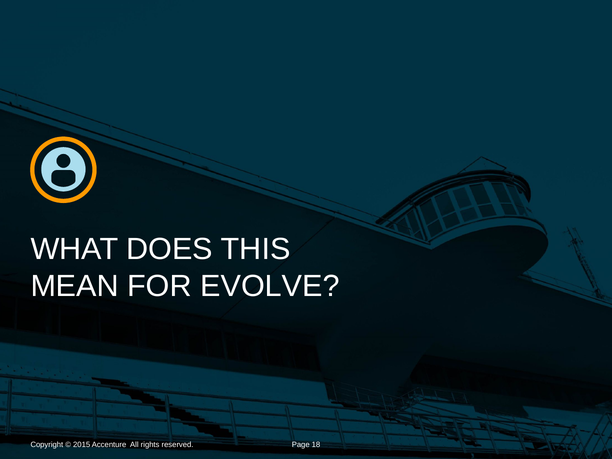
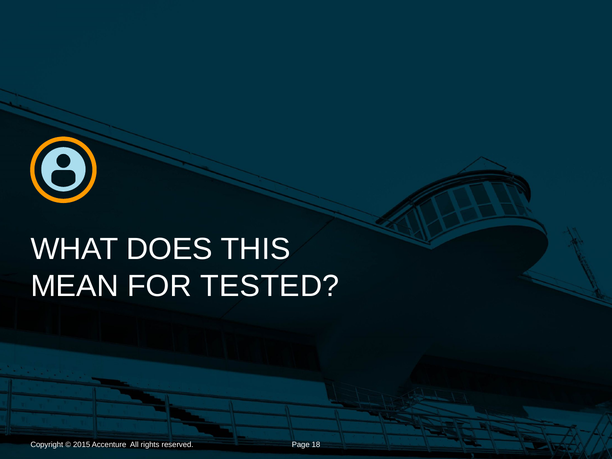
EVOLVE: EVOLVE -> TESTED (270, 286)
